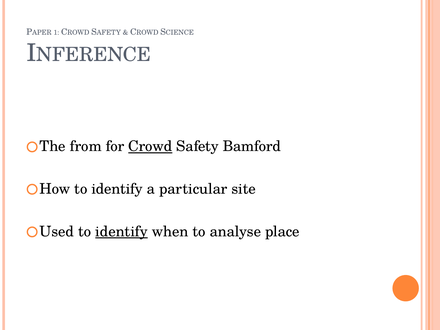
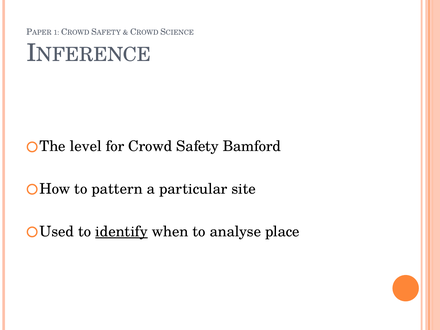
from: from -> level (86, 146)
Crowd underline: present -> none (150, 146)
identify: identify -> pattern (117, 189)
